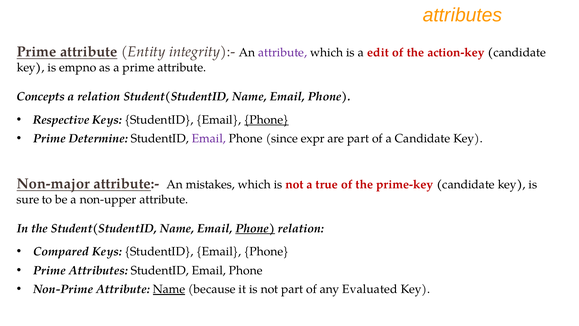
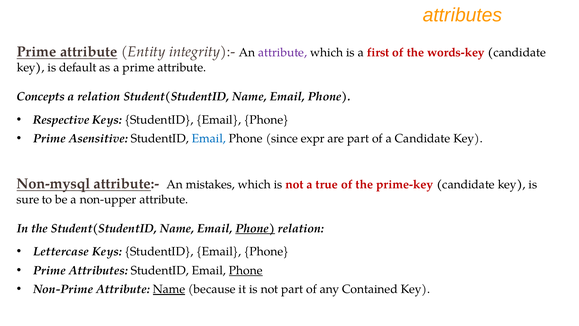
edit: edit -> first (378, 53)
action-key: action-key -> words-key (456, 53)
empno: empno -> default (78, 68)
Phone underline: present -> none (266, 120)
Determine: Determine -> Asensitive (98, 138)
Email colour: purple -> blue (209, 138)
Non-major: Non-major -> Non-mysql (53, 184)
Compared: Compared -> Lettercase (61, 251)
Phone underline: none -> present (246, 270)
Evaluated: Evaluated -> Contained (370, 289)
